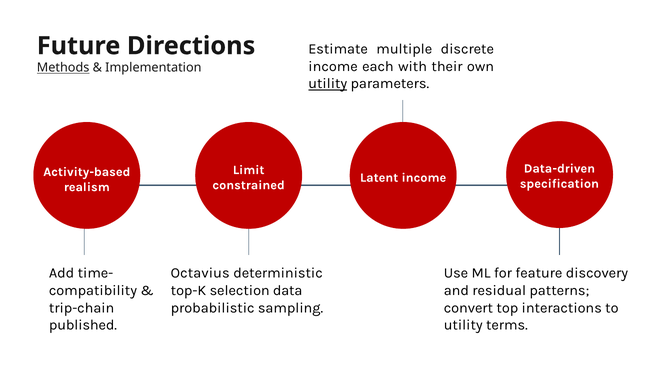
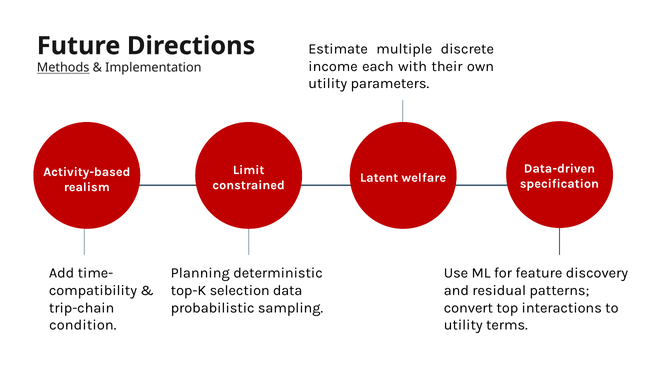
utility underline: present -> none (328, 84)
Latent income: income -> welfare (424, 178)
Octavius: Octavius -> Planning (200, 273)
published: published -> condition (83, 325)
